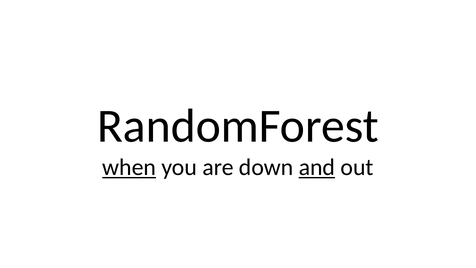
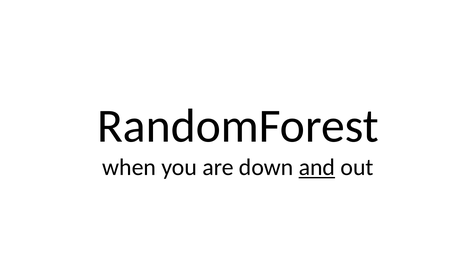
when underline: present -> none (129, 167)
